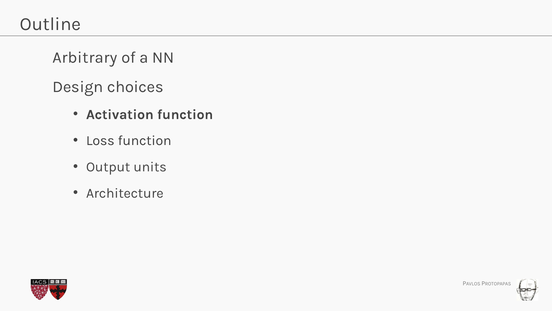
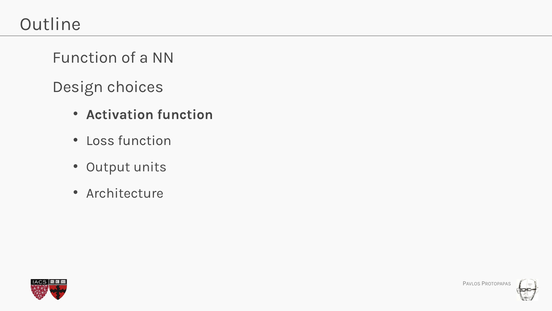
Arbitrary: Arbitrary -> Function (85, 57)
